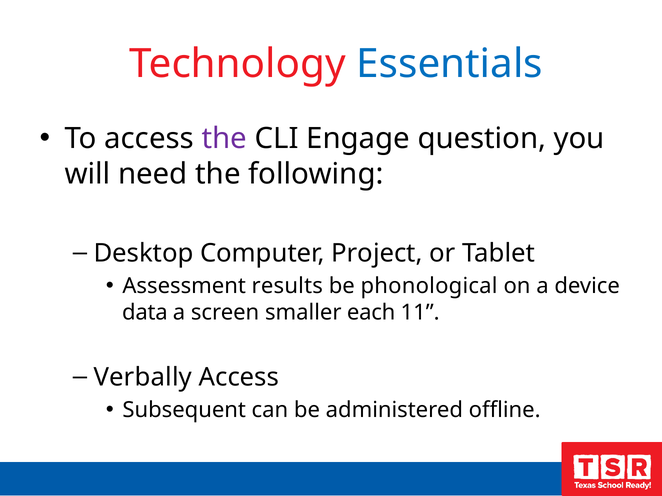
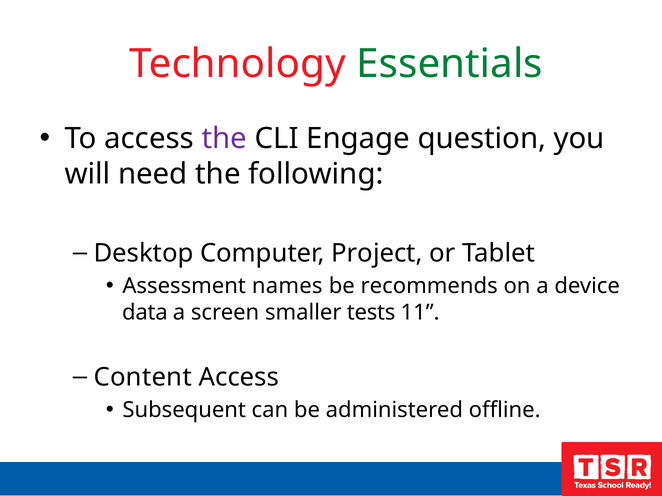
Essentials colour: blue -> green (450, 64)
results: results -> names (287, 286)
phonological: phonological -> recommends (429, 286)
each: each -> tests (371, 313)
Verbally: Verbally -> Content (143, 378)
